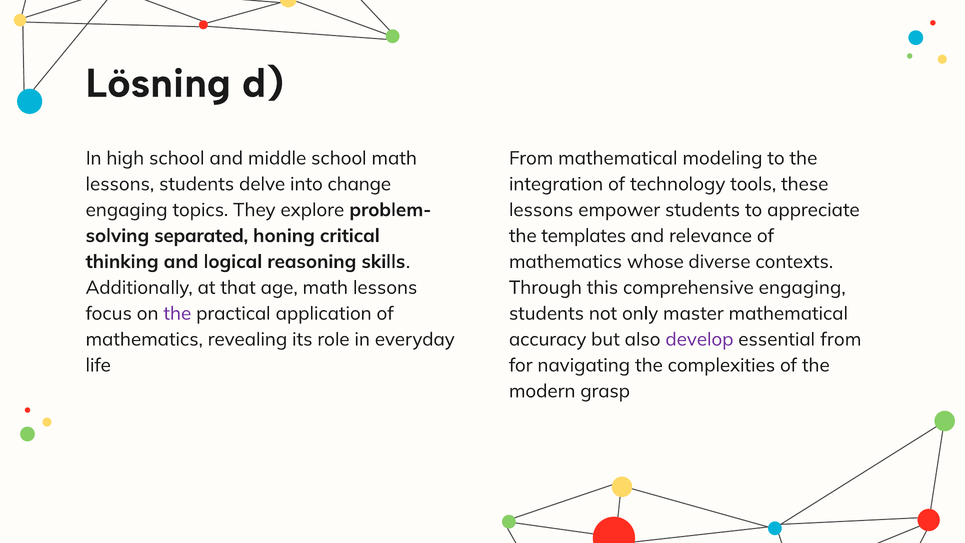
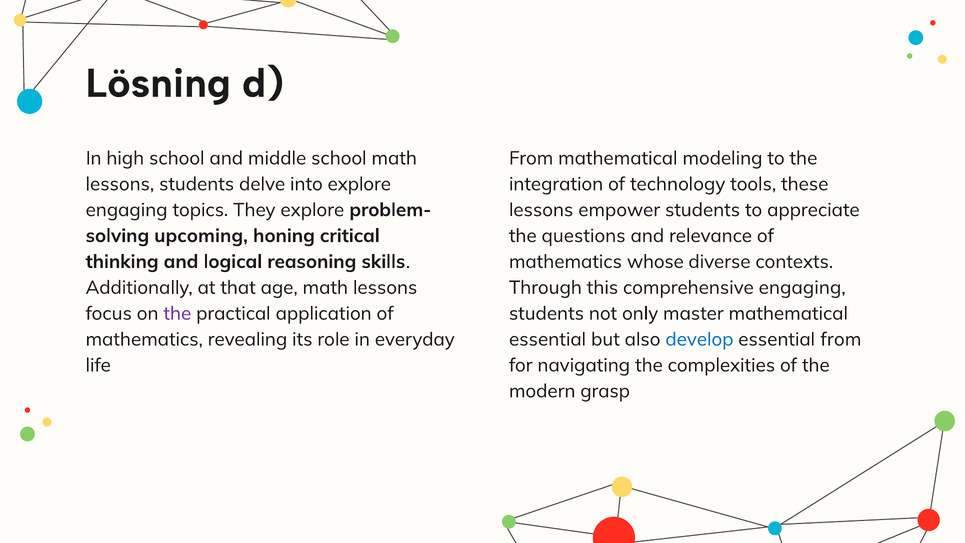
into change: change -> explore (359, 184)
separated: separated -> upcoming (201, 236)
templates: templates -> questions (584, 236)
accuracy: accuracy -> essential (548, 339)
develop colour: purple -> blue (699, 339)
